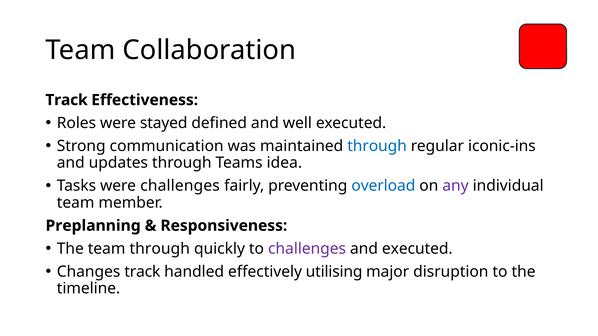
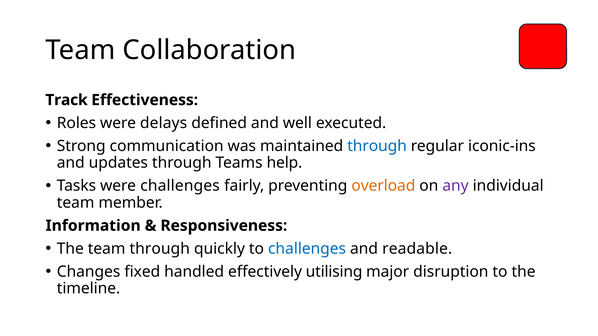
stayed: stayed -> delays (164, 123)
idea: idea -> help (284, 163)
overload colour: blue -> orange (383, 186)
Preplanning: Preplanning -> Information (93, 226)
challenges colour: purple -> blue (307, 249)
and executed: executed -> readable (417, 249)
Changes track: track -> fixed (142, 272)
